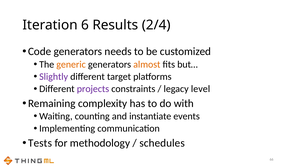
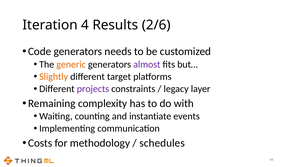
6: 6 -> 4 (85, 25)
2/4: 2/4 -> 2/6 (156, 25)
almost colour: orange -> purple (147, 64)
Slightly colour: purple -> orange (54, 76)
level: level -> layer (201, 89)
Tests: Tests -> Costs (40, 143)
